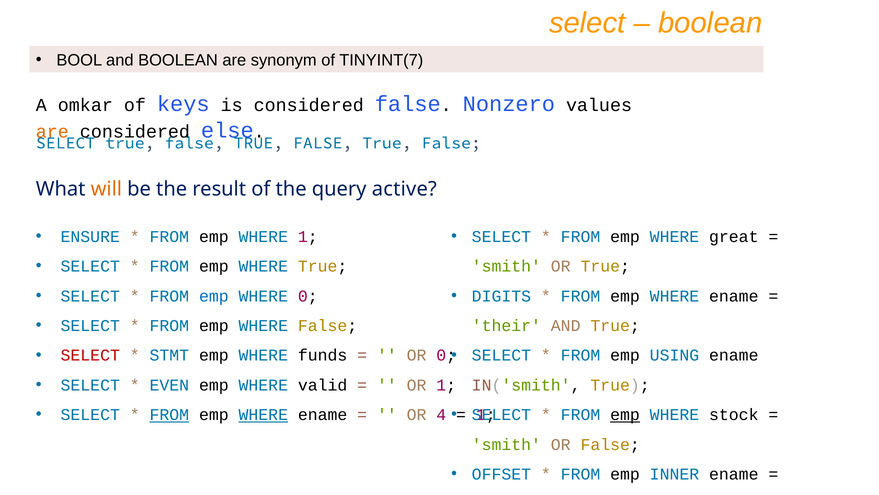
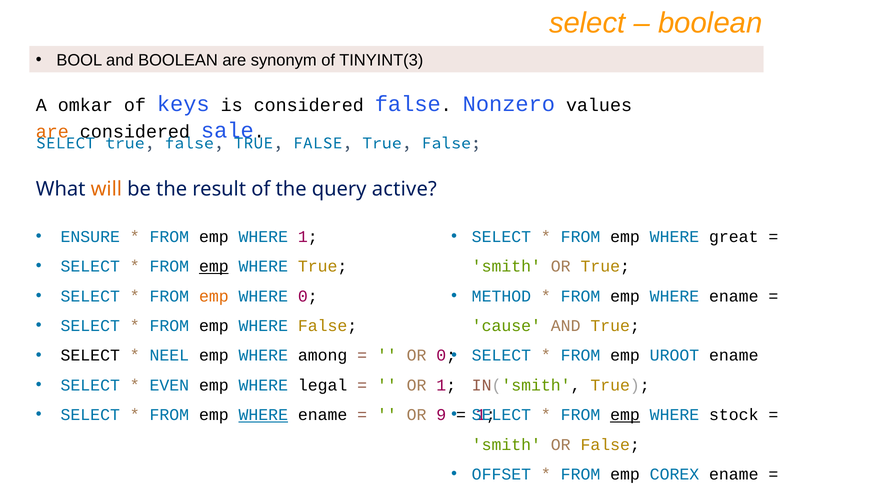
TINYINT(7: TINYINT(7 -> TINYINT(3 (381, 60)
else: else -> sale (227, 130)
emp underline: none -> present (214, 266)
emp colour: blue -> orange (214, 296)
DIGITS: DIGITS -> METHOD (501, 296)
their: their -> cause (506, 325)
SELECT colour: red -> black (90, 355)
STMT: STMT -> NEEL (169, 355)
funds: funds -> among (323, 355)
USING: USING -> UROOT (674, 355)
valid: valid -> legal (323, 385)
FROM underline: present -> none (169, 414)
4: 4 -> 9 (441, 414)
INNER: INNER -> COREX (674, 474)
